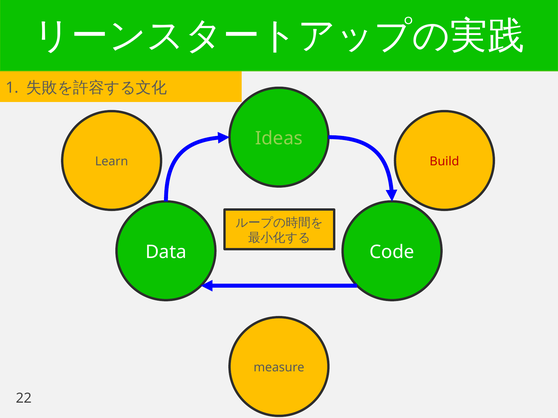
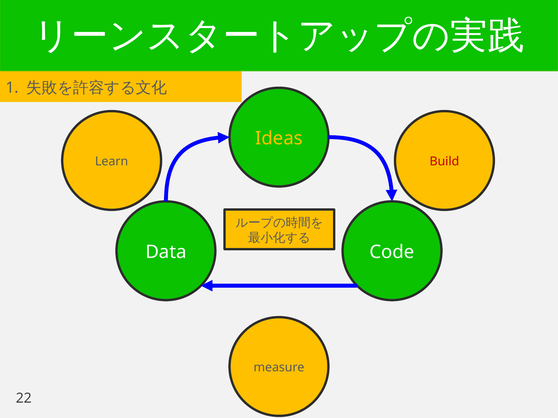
Ideas colour: light green -> yellow (279, 139)
